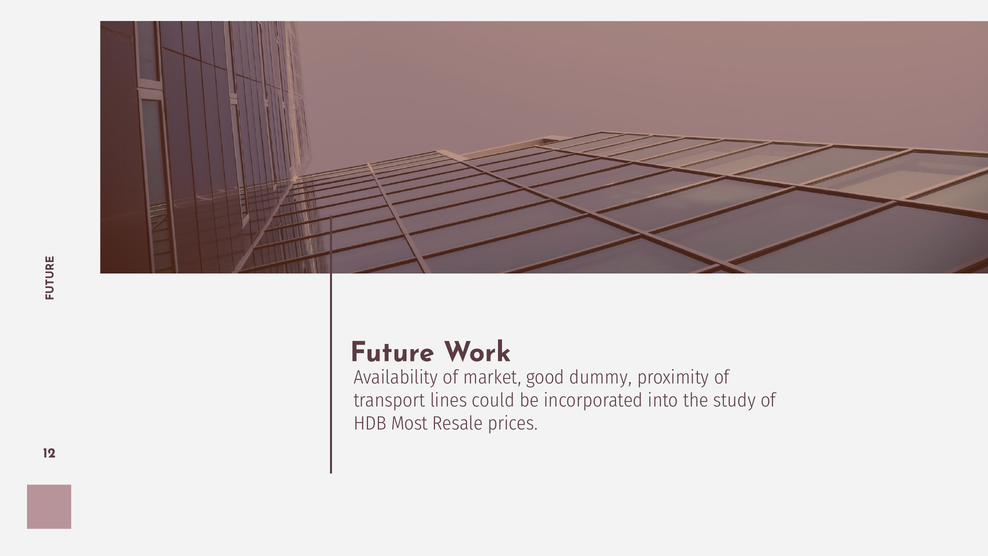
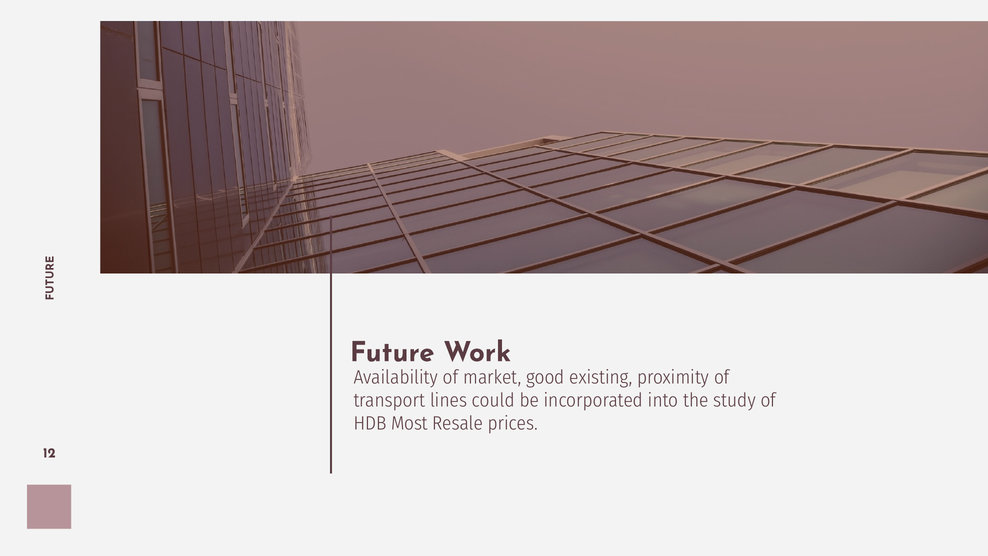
dummy: dummy -> existing (601, 377)
